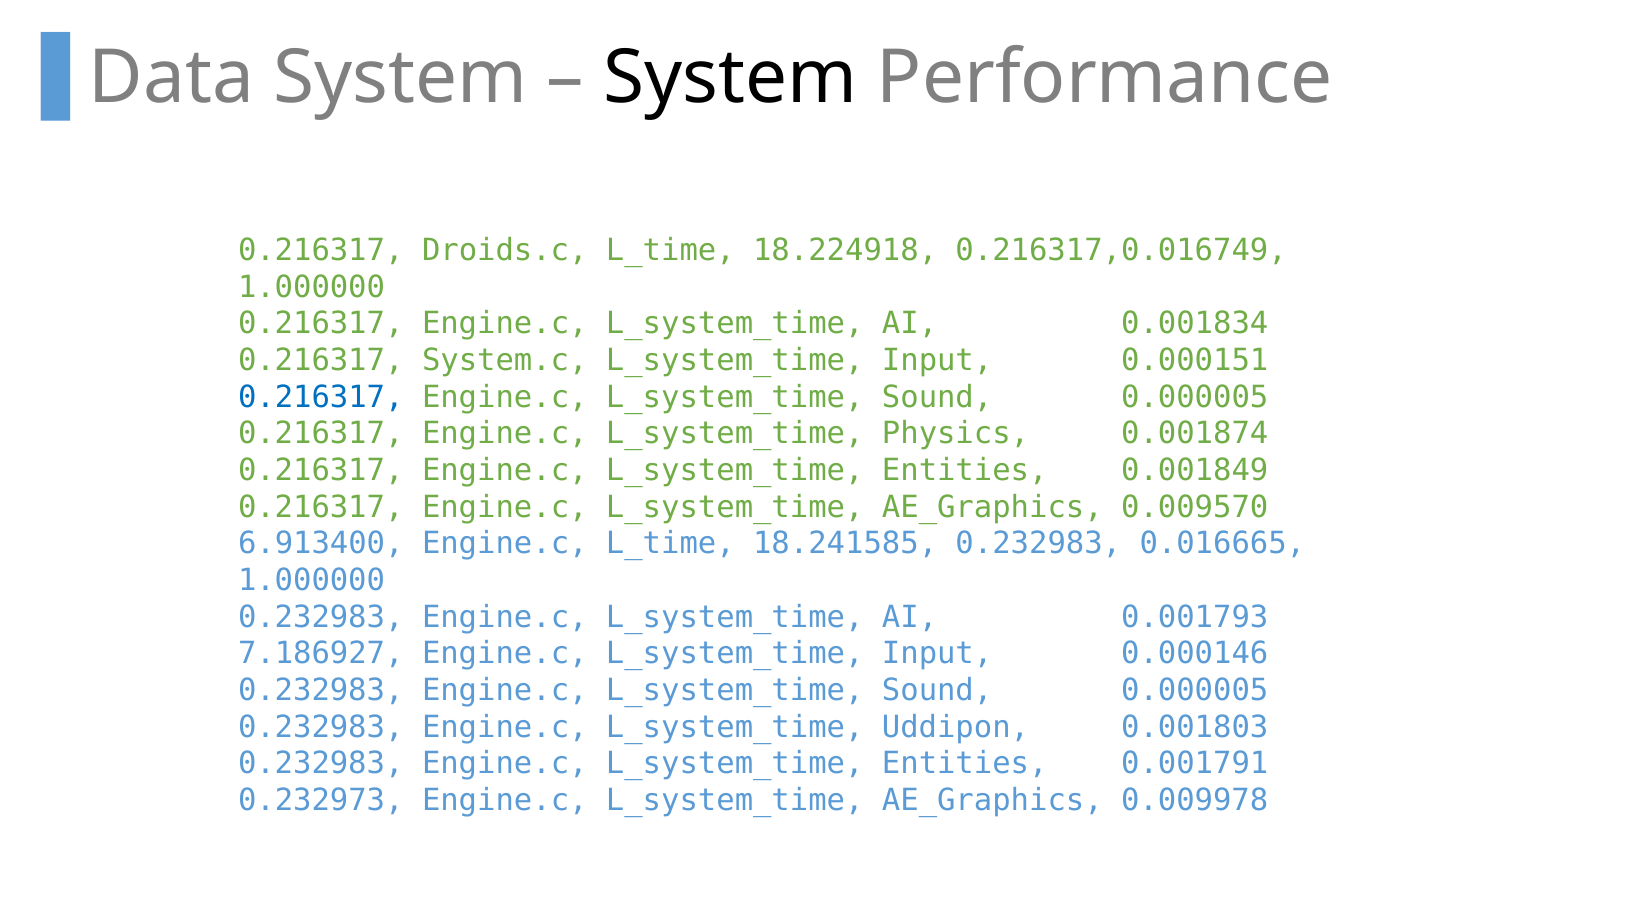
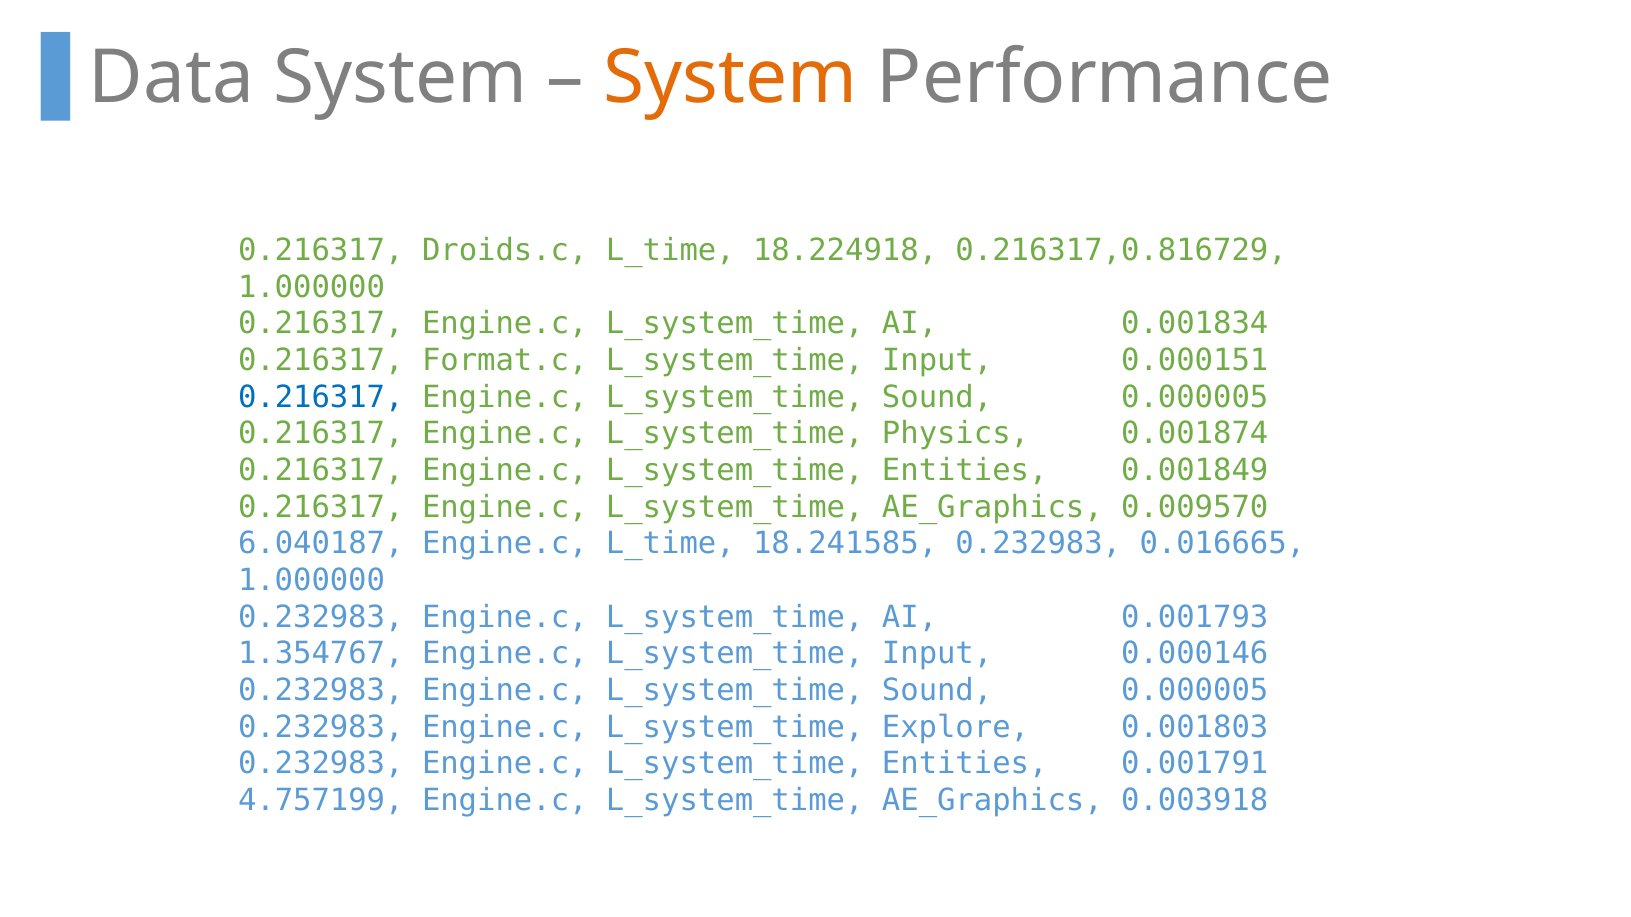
System colour: black -> orange (730, 78)
0.216317,0.016749: 0.216317,0.016749 -> 0.216317,0.816729 (1121, 250)
System.c: System.c -> Format.c (505, 361)
6.913400: 6.913400 -> 6.040187 (321, 544)
7.186927: 7.186927 -> 1.354767 (321, 654)
Uddipon: Uddipon -> Explore (955, 728)
0.232973: 0.232973 -> 4.757199 (321, 801)
0.009978: 0.009978 -> 0.003918 (1195, 801)
